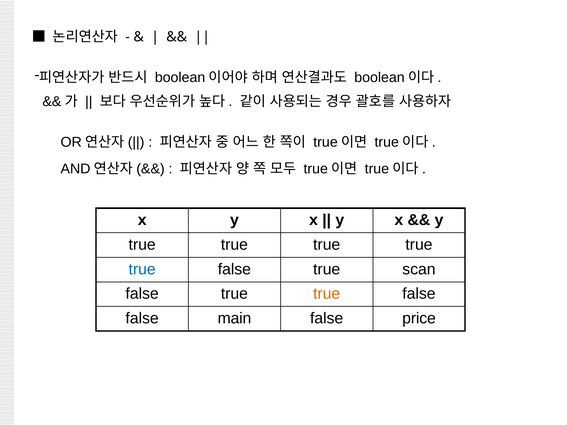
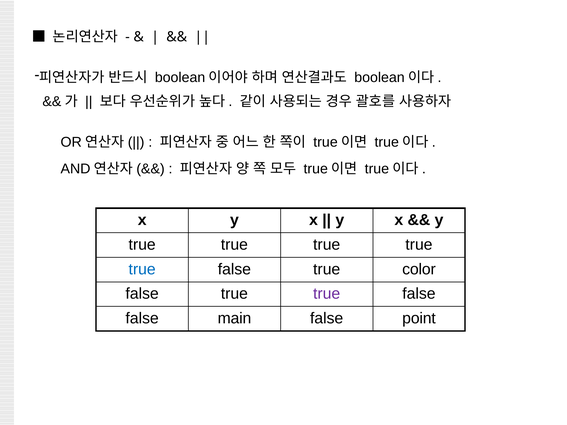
scan: scan -> color (419, 269)
true colour: orange -> purple (327, 294)
price: price -> point (419, 319)
